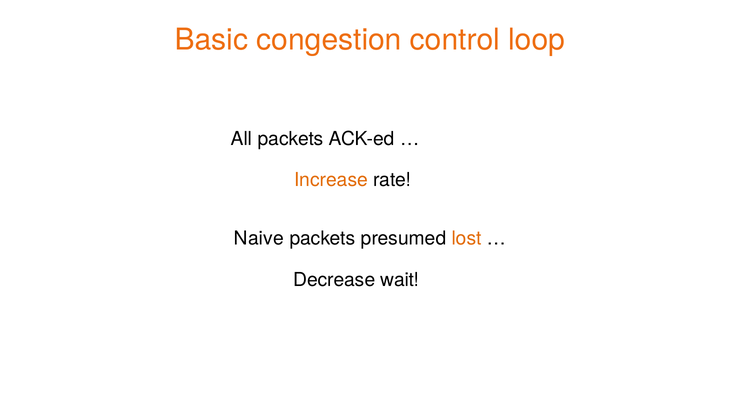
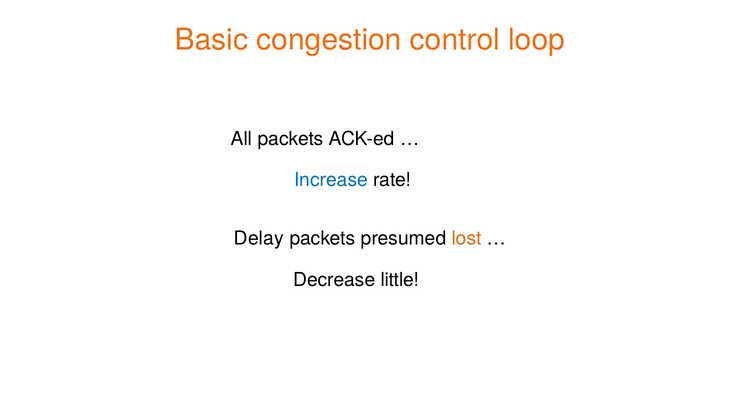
Increase colour: orange -> blue (331, 180)
Naive: Naive -> Delay (259, 239)
wait: wait -> little (400, 280)
